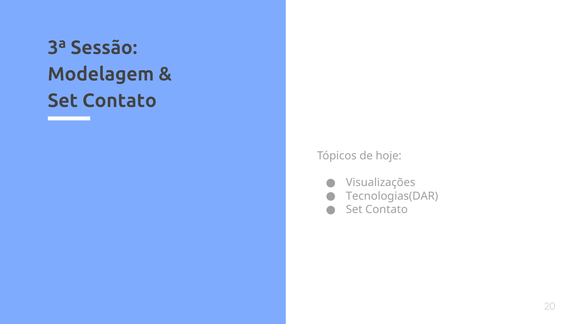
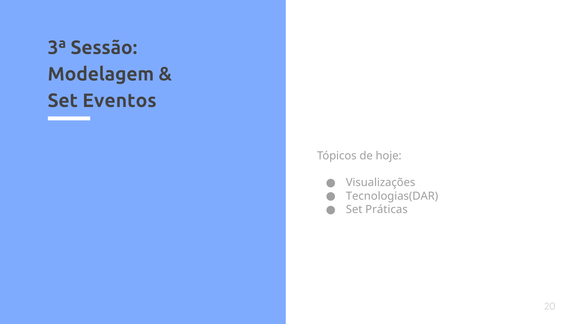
Contato: Contato -> Eventos (119, 101)
Contato: Contato -> Práticas (387, 210)
